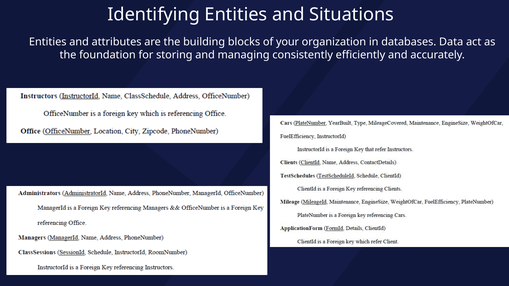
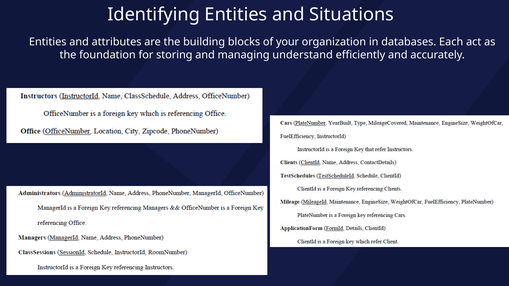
Data: Data -> Each (451, 42)
consistently: consistently -> understand (303, 55)
